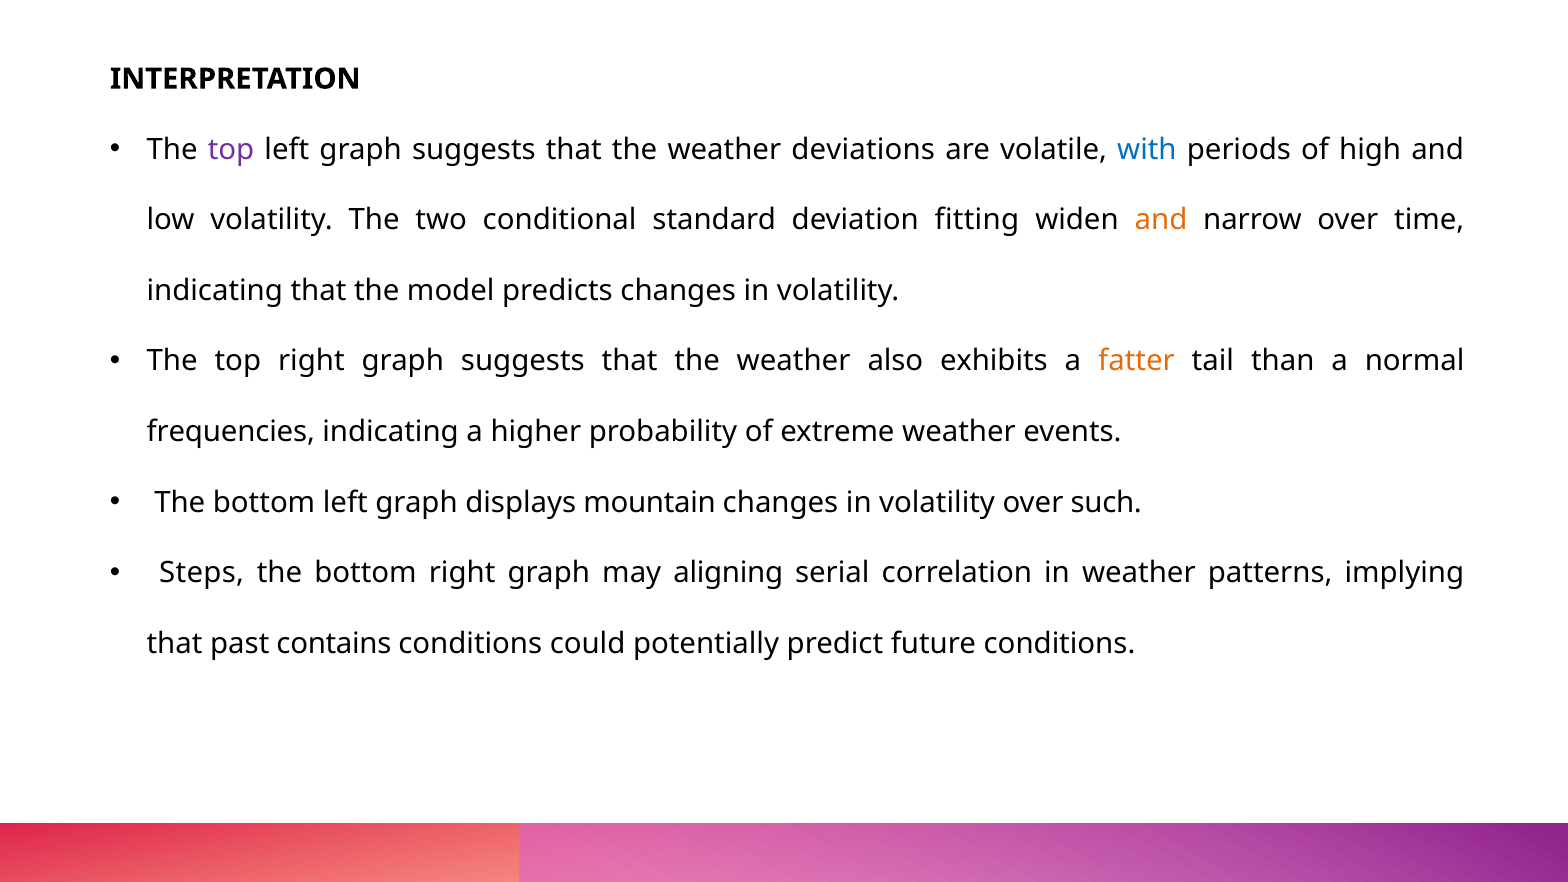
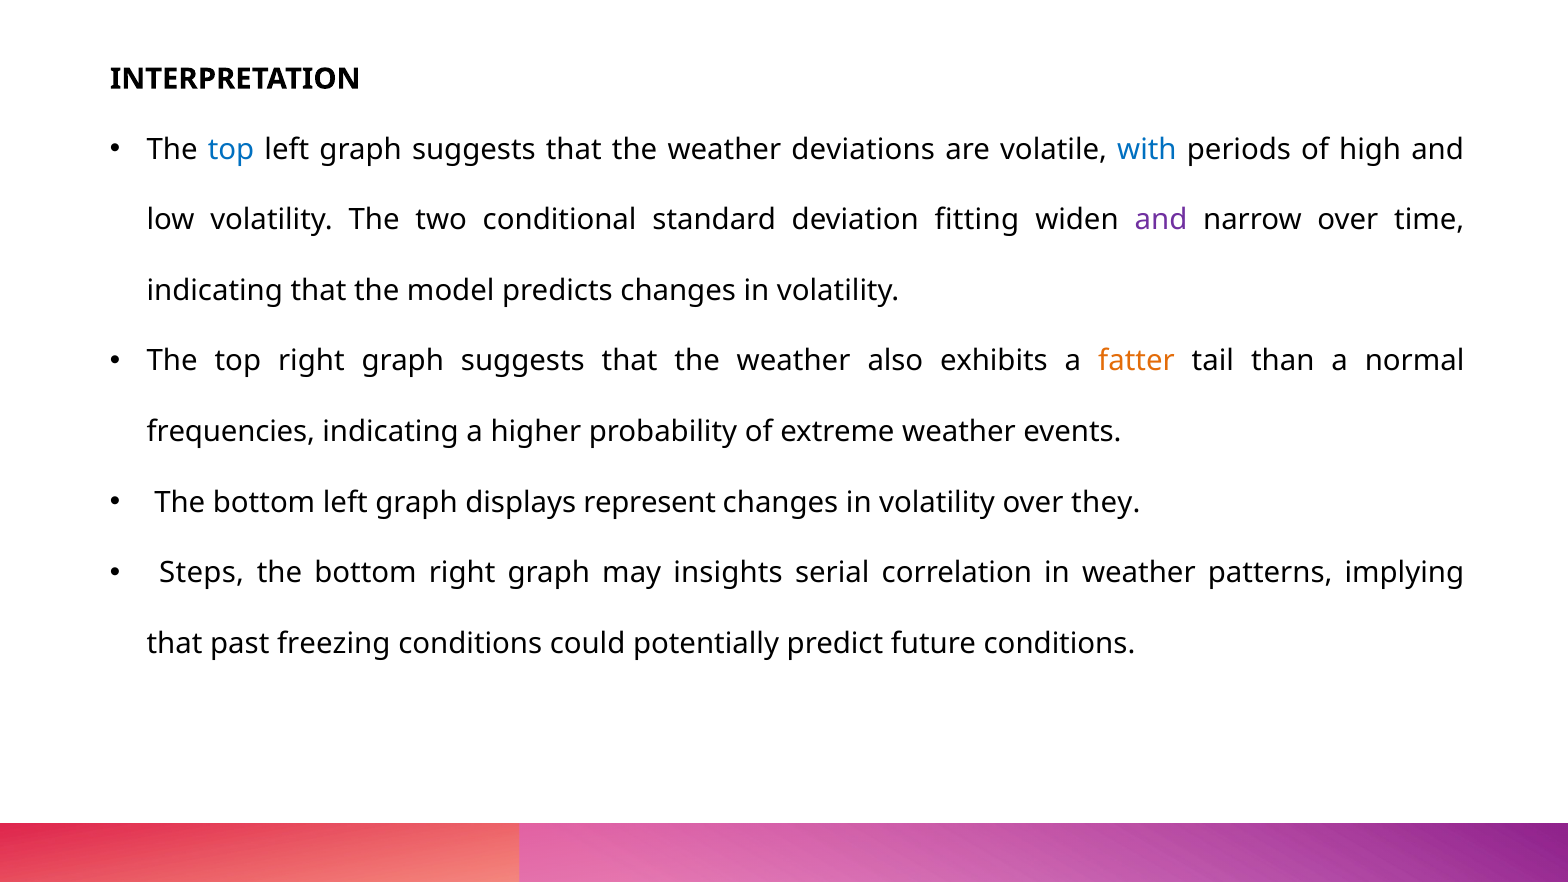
top colour: purple -> blue (231, 150)
and colour: orange -> purple (1161, 220)
mountain: mountain -> represent (650, 502)
such: such -> they (1106, 502)
aligning: aligning -> insights (728, 573)
contains: contains -> freezing (334, 643)
